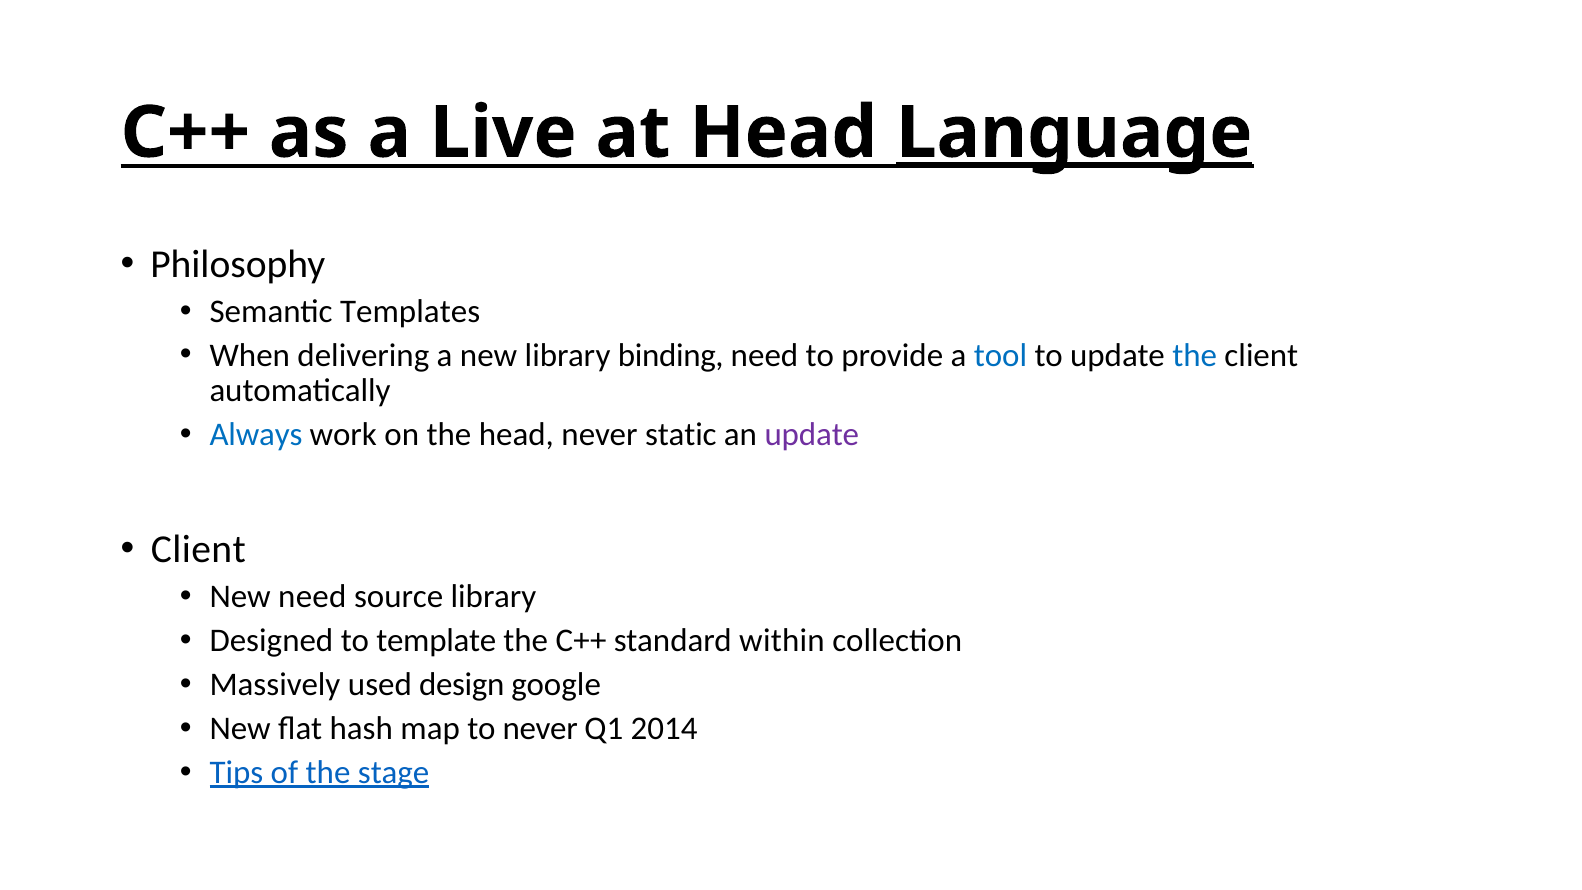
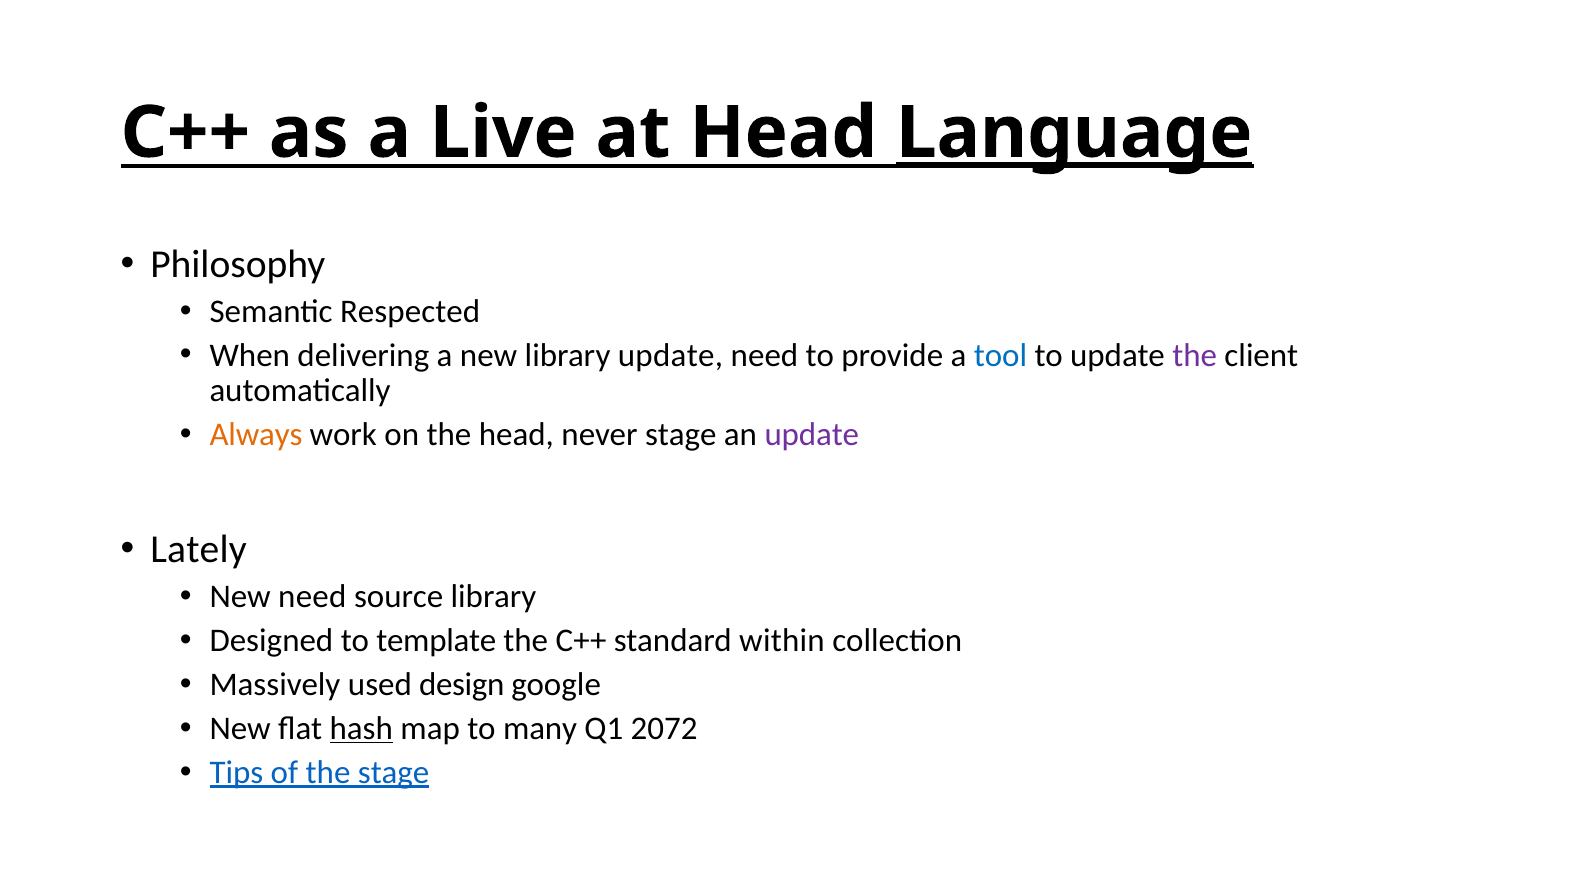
Templates: Templates -> Respected (410, 311)
library binding: binding -> update (670, 355)
the colour: blue -> purple (1195, 355)
Always colour: blue -> orange (256, 435)
never static: static -> stage (681, 435)
Client: Client -> Lately (198, 549)
hash underline: none -> present (361, 728)
to never: never -> many (540, 728)
2014: 2014 -> 2072 (664, 728)
